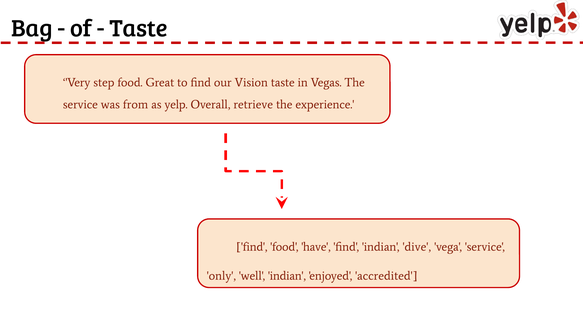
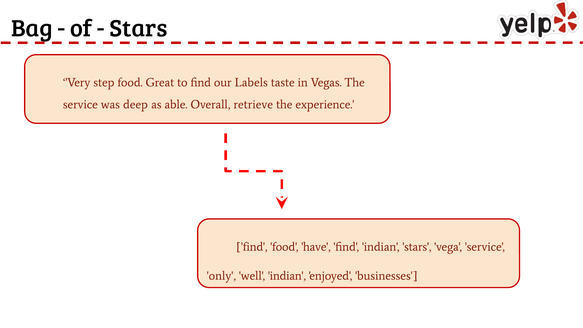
Taste: Taste -> Stars (138, 28)
Vision: Vision -> Labels (251, 83)
from: from -> deep (135, 104)
yelp: yelp -> able (176, 104)
indian dive: dive -> stars (417, 247)
accredited: accredited -> businesses (387, 276)
